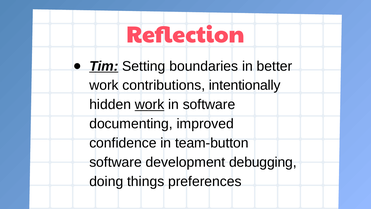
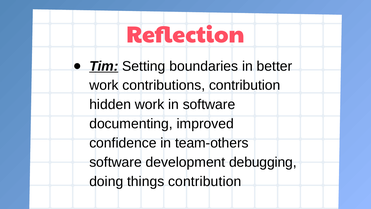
contributions intentionally: intentionally -> contribution (245, 85)
work underline: present -> none (150, 104)
team-button: team-button -> team-others (212, 143)
things preferences: preferences -> contribution (205, 181)
